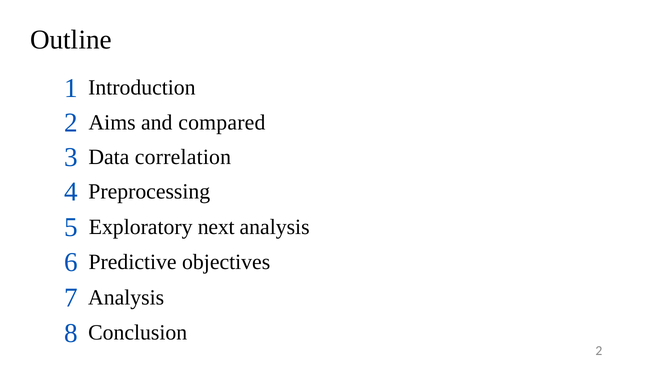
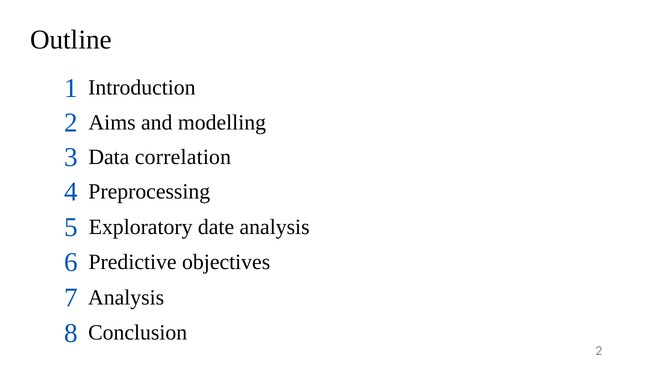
compared: compared -> modelling (222, 122)
next: next -> date (216, 227)
